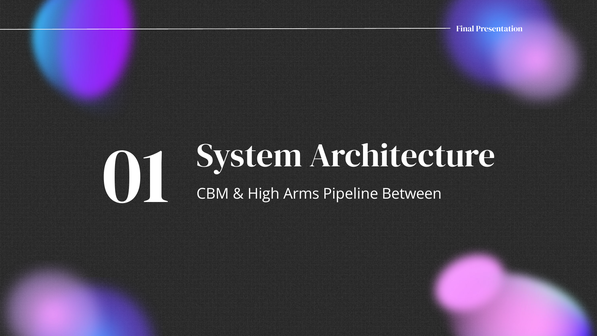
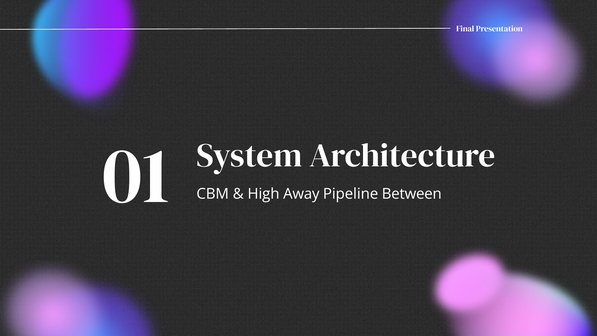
Arms: Arms -> Away (301, 194)
